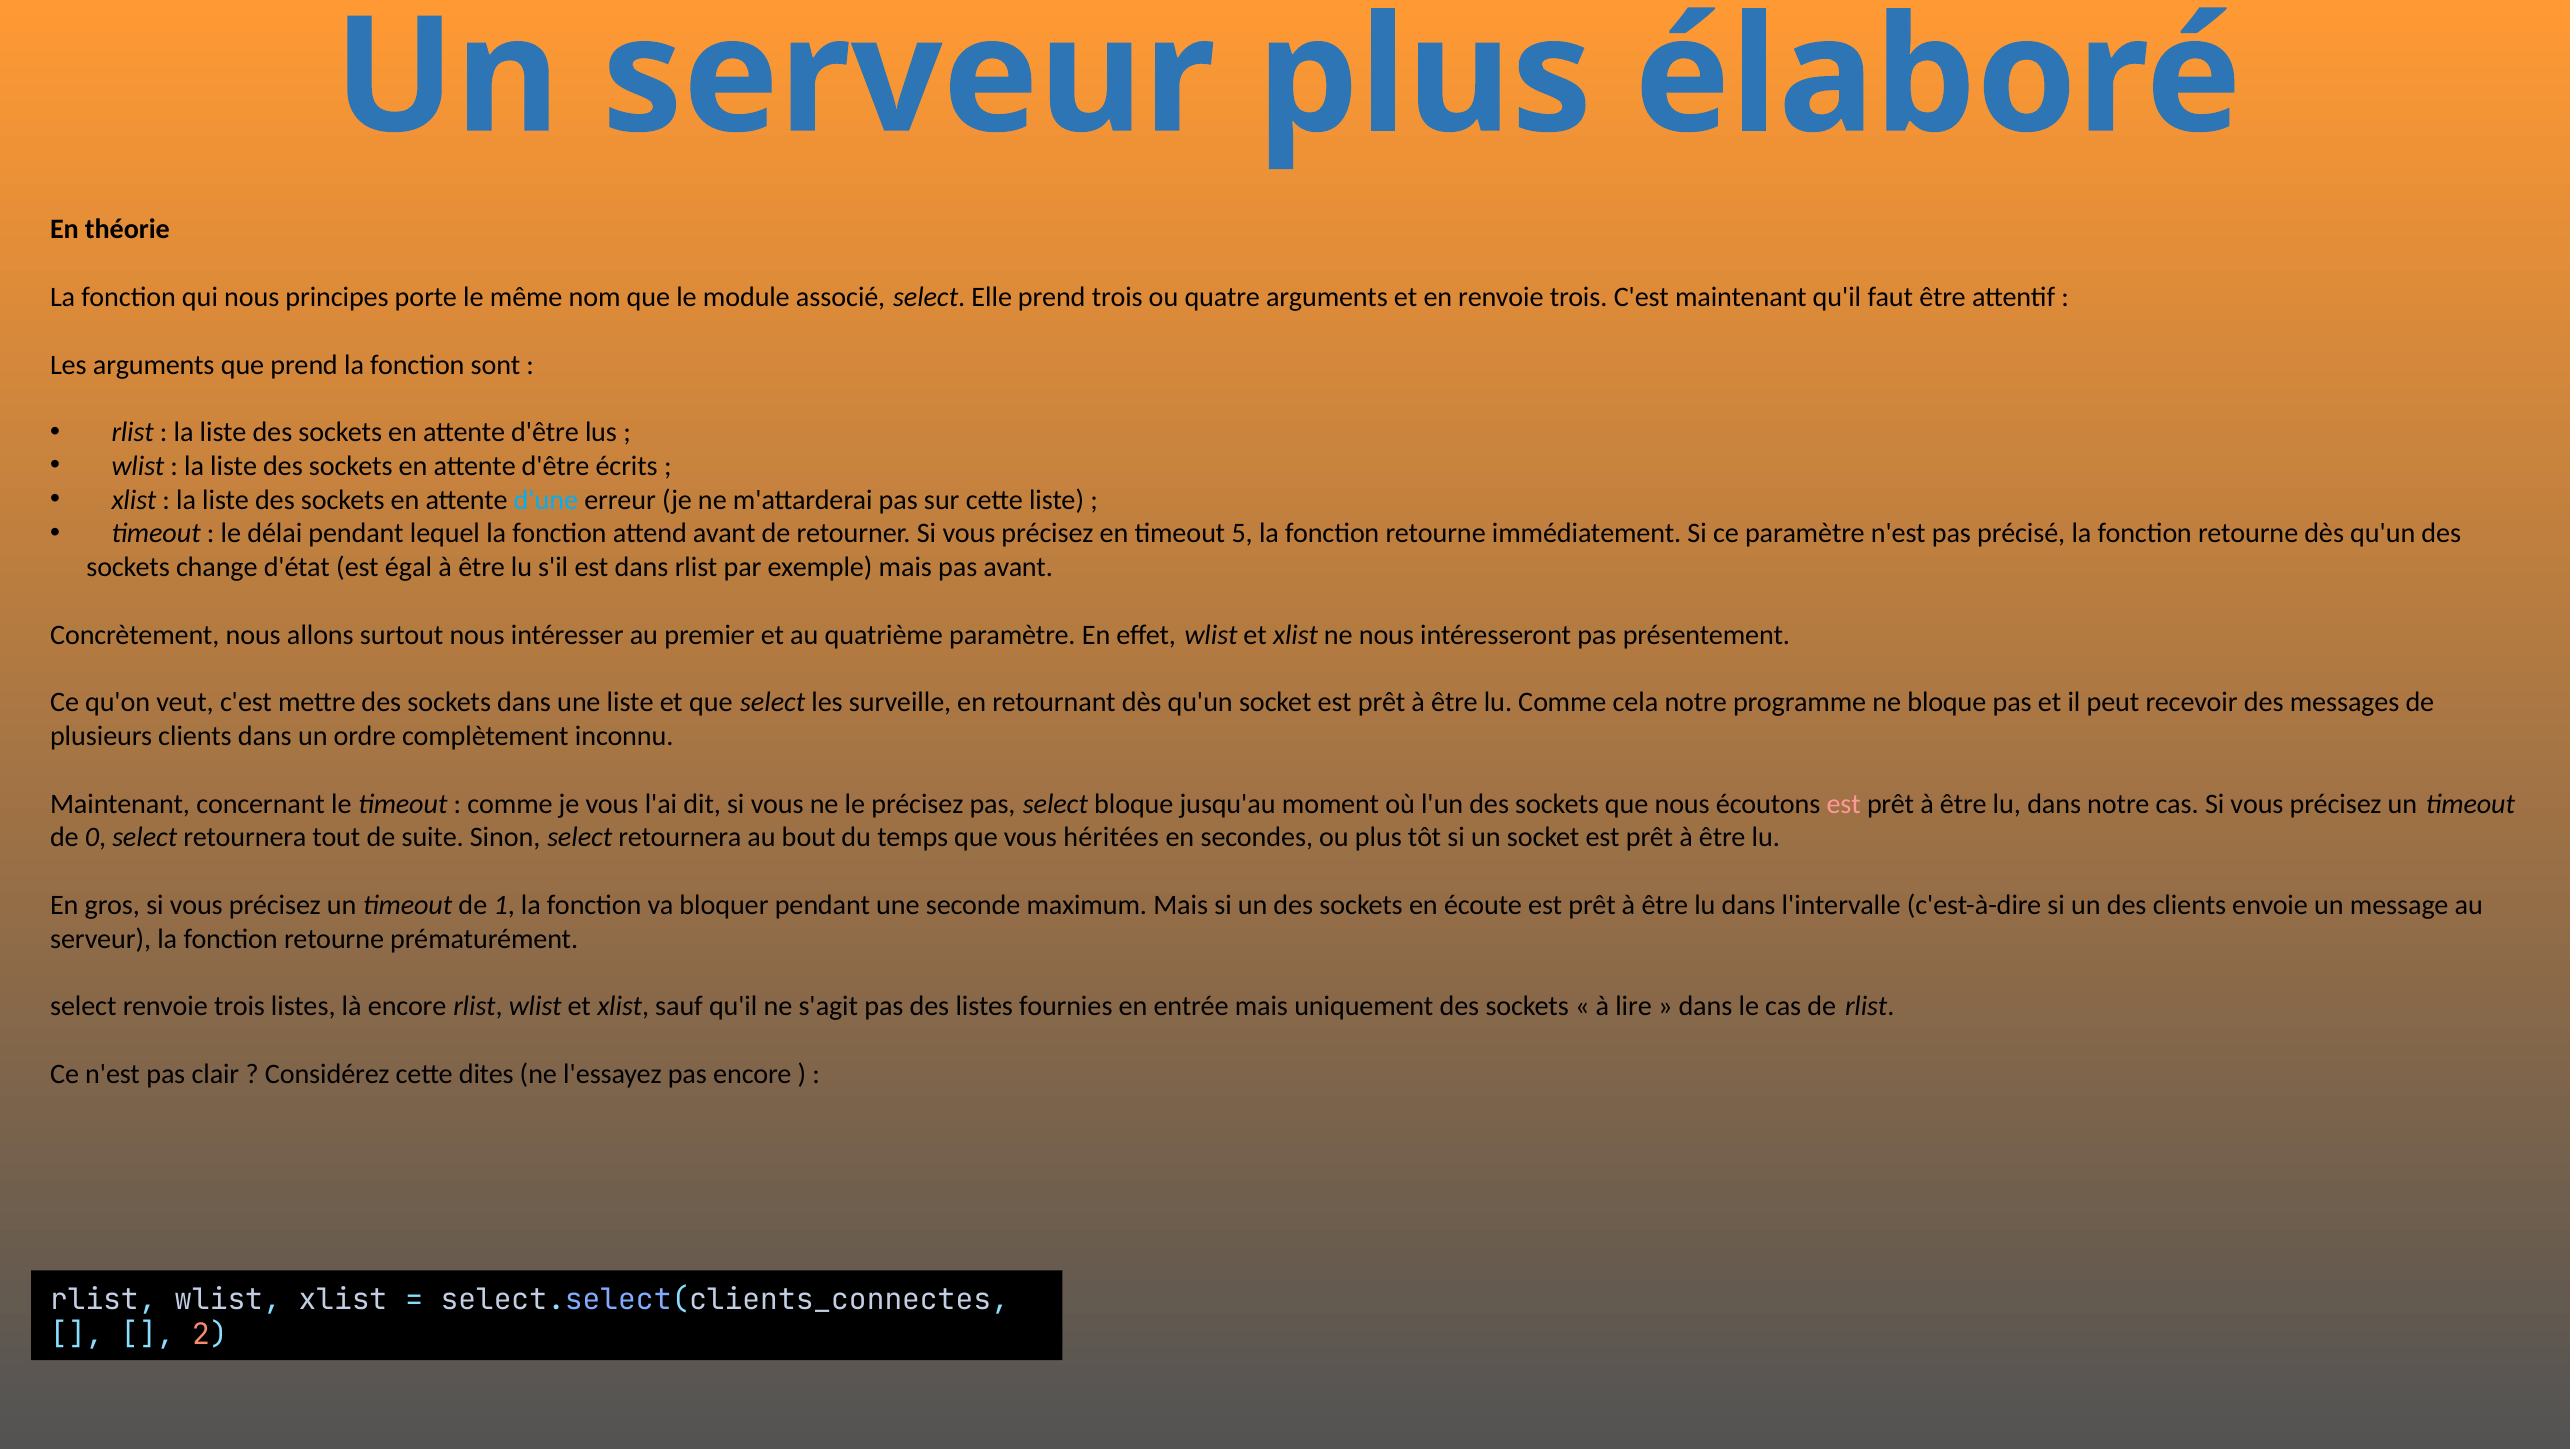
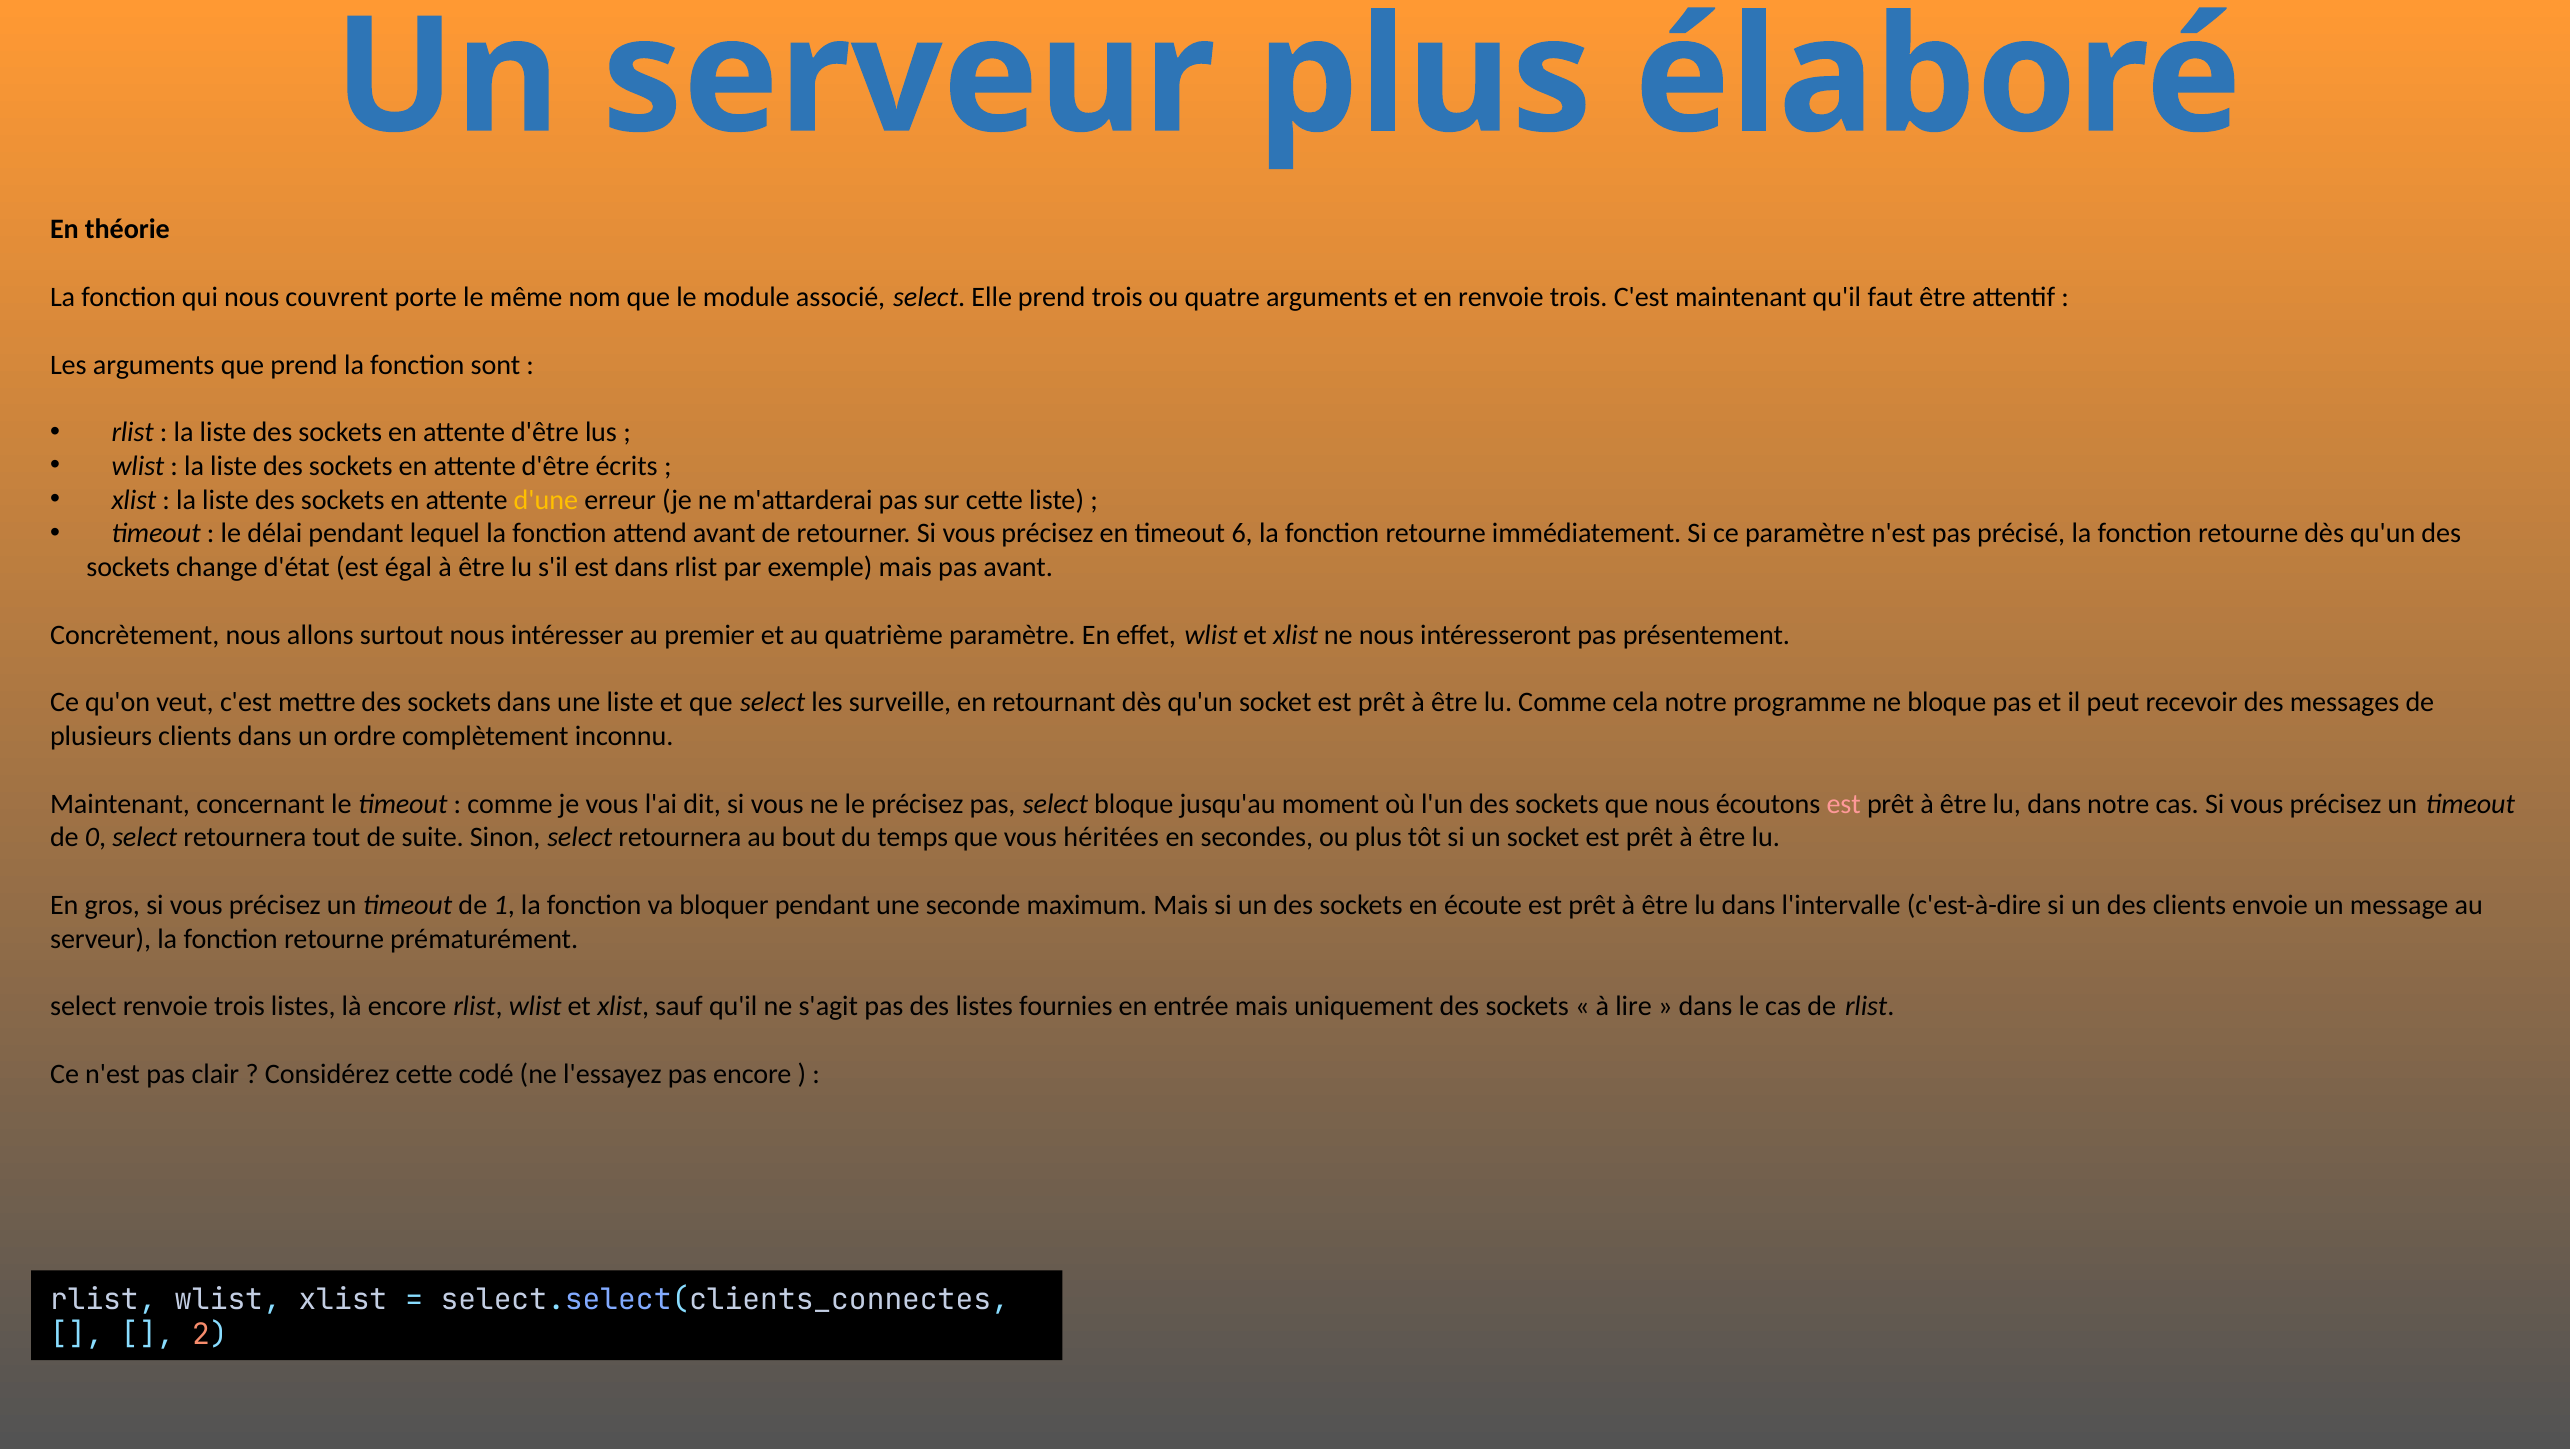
principes: principes -> couvrent (337, 297)
d'une colour: light blue -> yellow (546, 500)
5: 5 -> 6 (1242, 534)
dites: dites -> codé (486, 1074)
